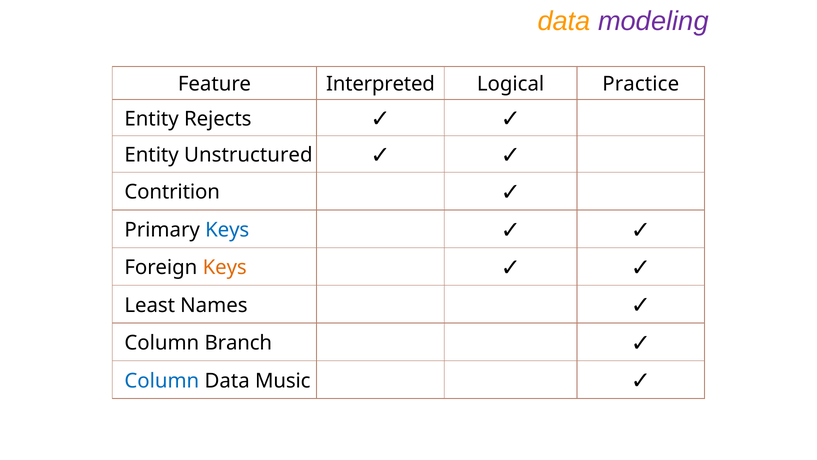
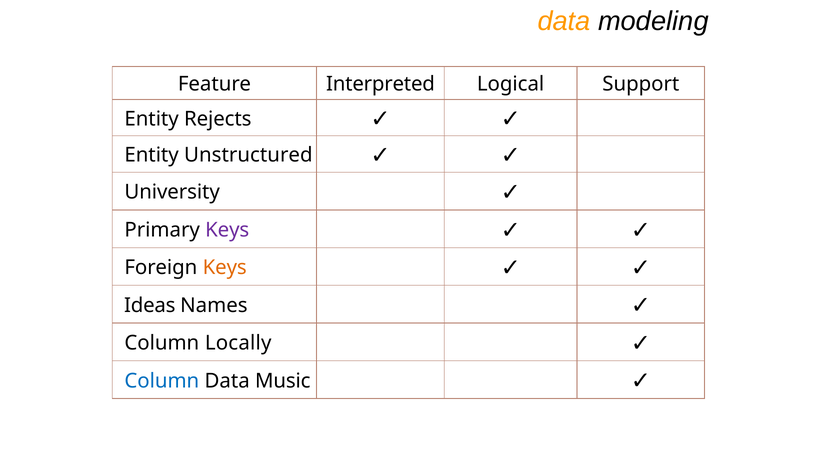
modeling colour: purple -> black (653, 21)
Practice: Practice -> Support (641, 84)
Contrition: Contrition -> University (172, 192)
Keys colour: blue -> purple (227, 230)
Least: Least -> Ideas (150, 305)
Branch: Branch -> Locally (238, 343)
